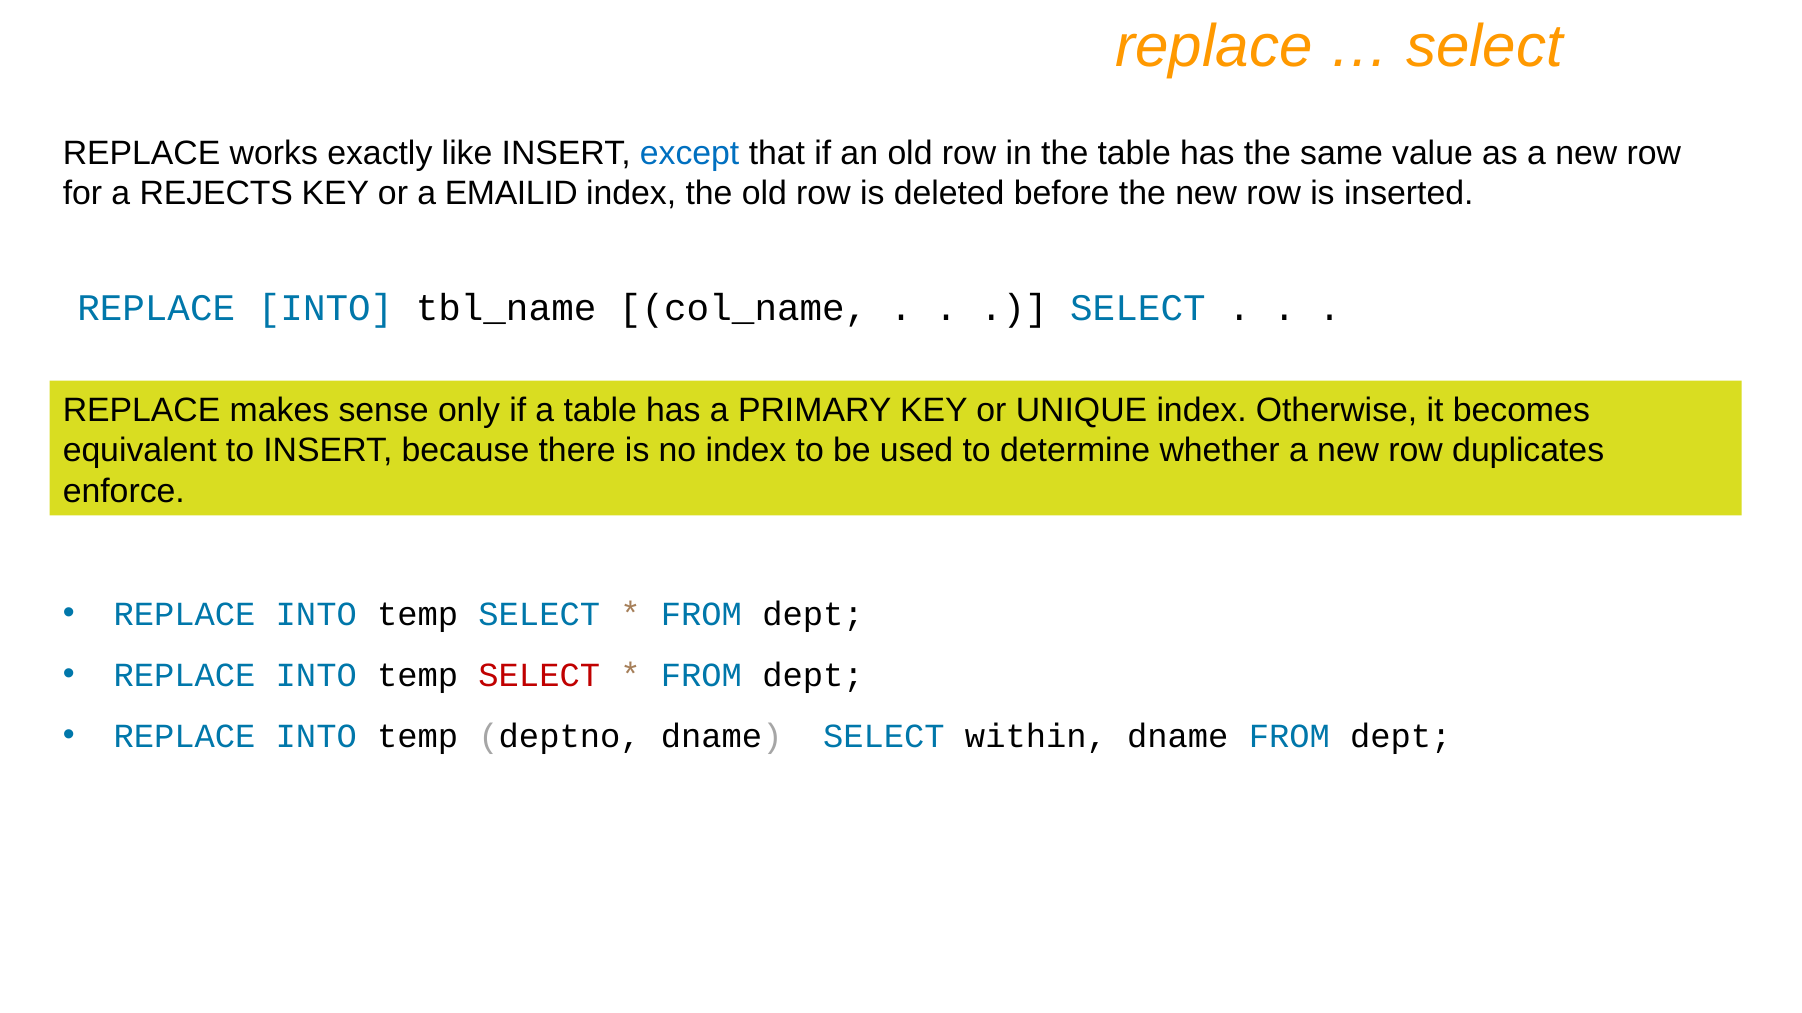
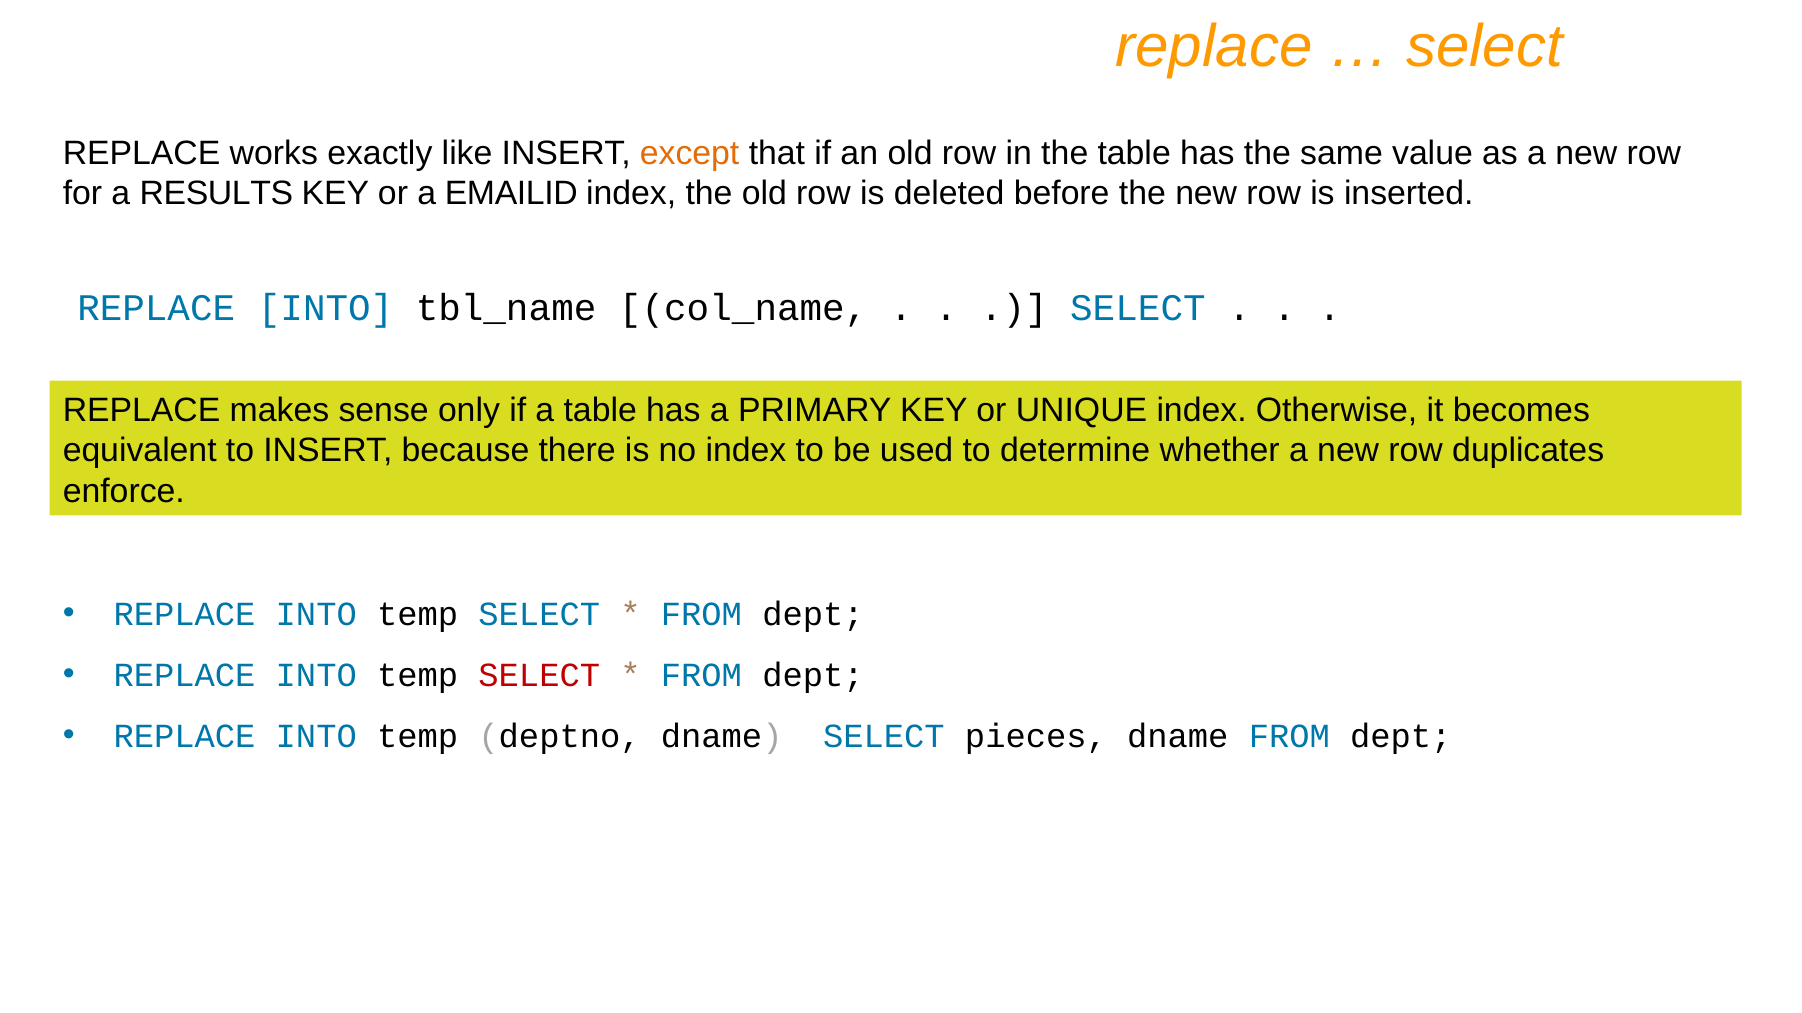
except colour: blue -> orange (690, 153)
REJECTS: REJECTS -> RESULTS (216, 194)
within: within -> pieces (1036, 736)
